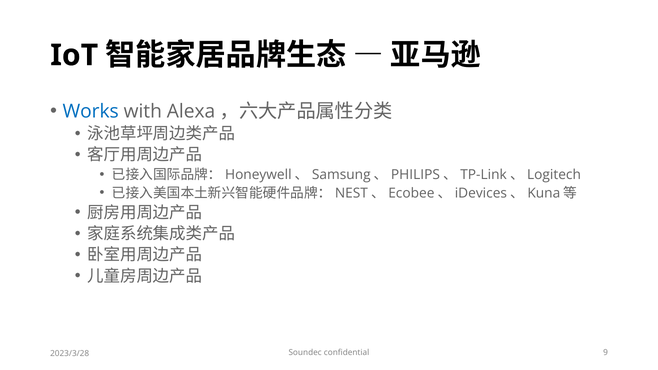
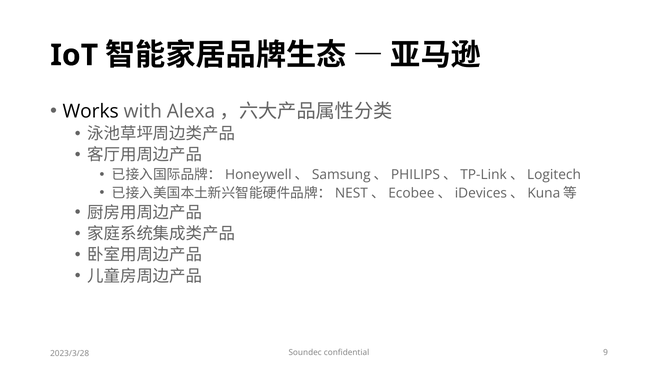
Works colour: blue -> black (91, 111)
